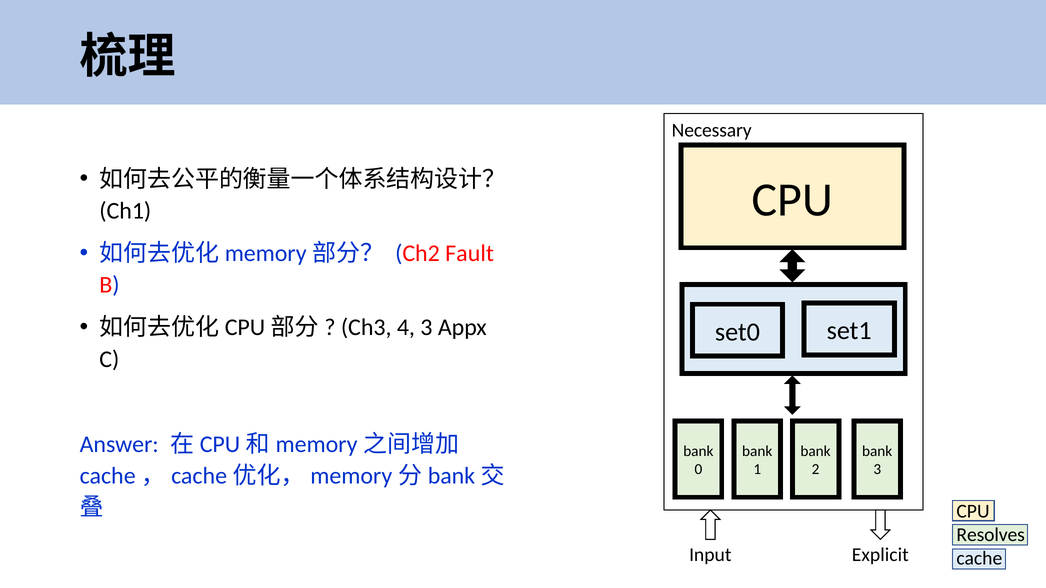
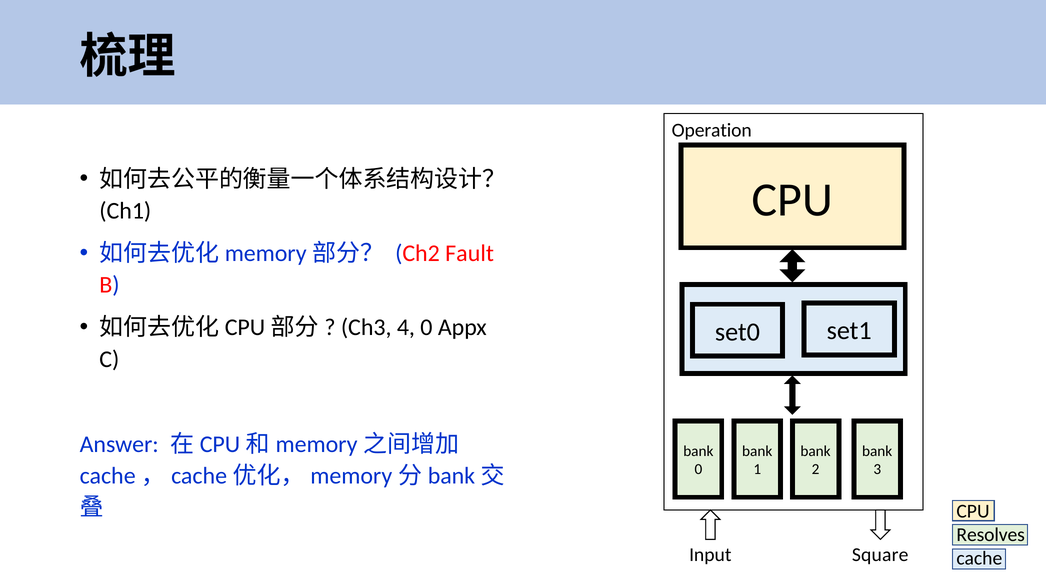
Necessary: Necessary -> Operation (712, 130)
4 3: 3 -> 0 (426, 328)
Explicit: Explicit -> Square (880, 555)
